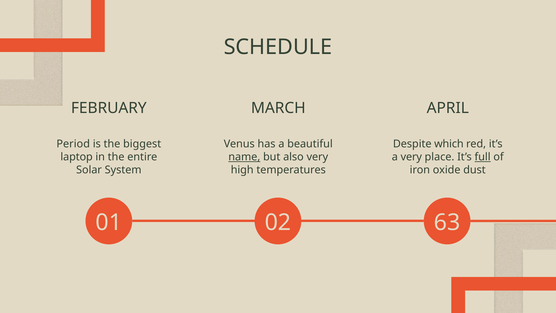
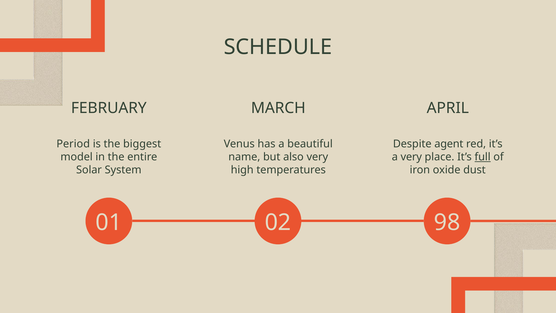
which: which -> agent (449, 144)
laptop: laptop -> model (77, 157)
name underline: present -> none (244, 157)
63: 63 -> 98 (447, 222)
